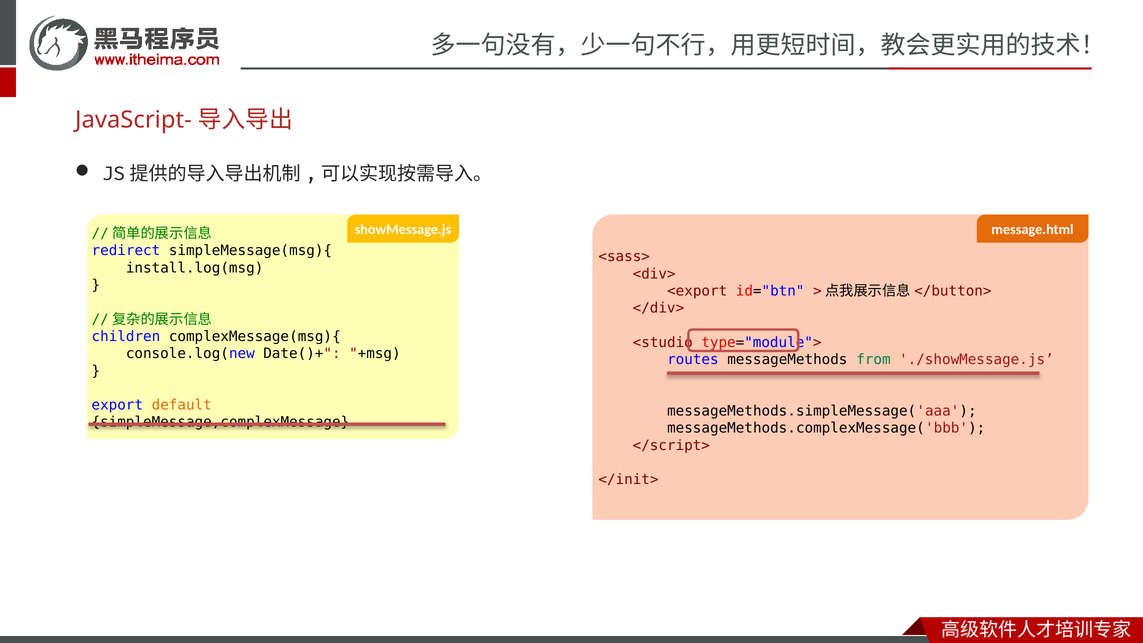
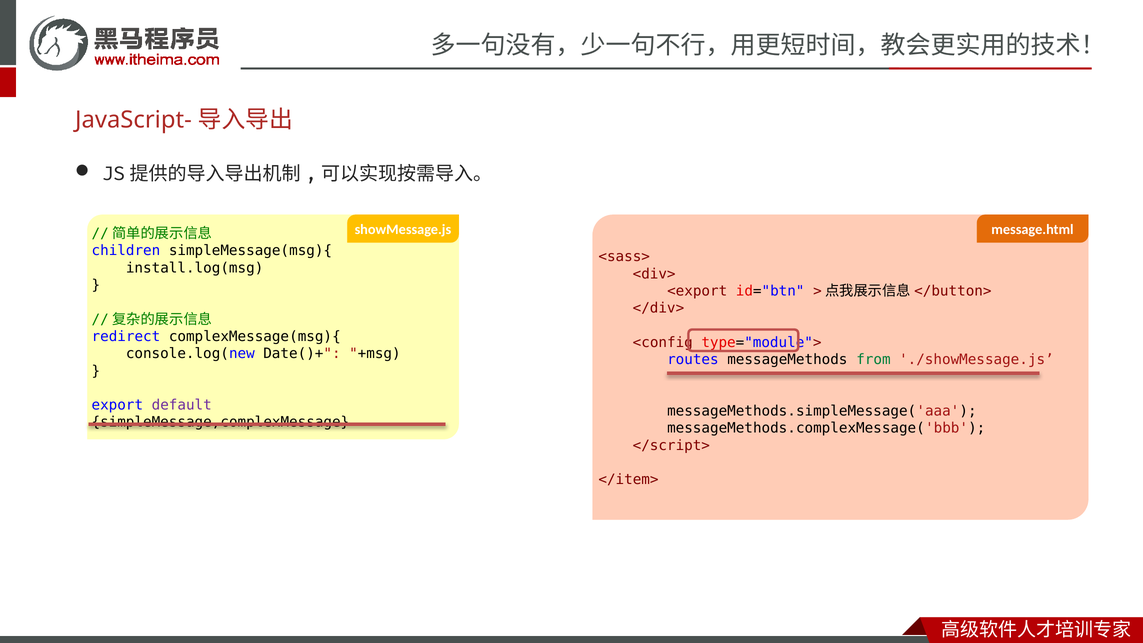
redirect: redirect -> children (126, 251)
children: children -> redirect (126, 336)
<studio: <studio -> <config (663, 342)
default colour: orange -> purple (182, 405)
</init>: </init> -> </item> (628, 480)
